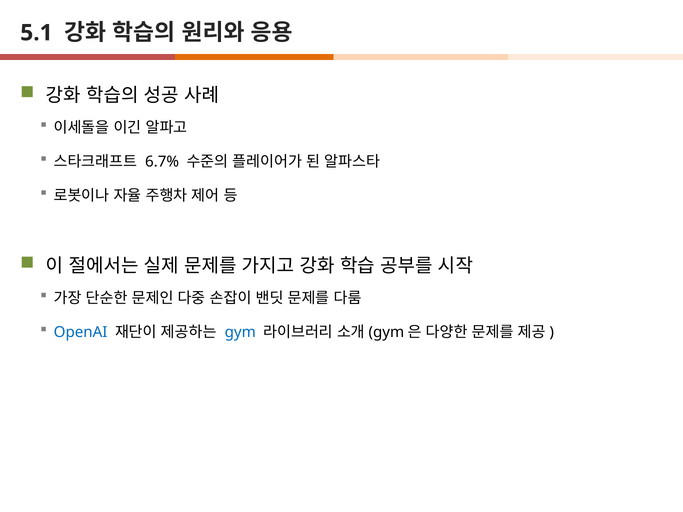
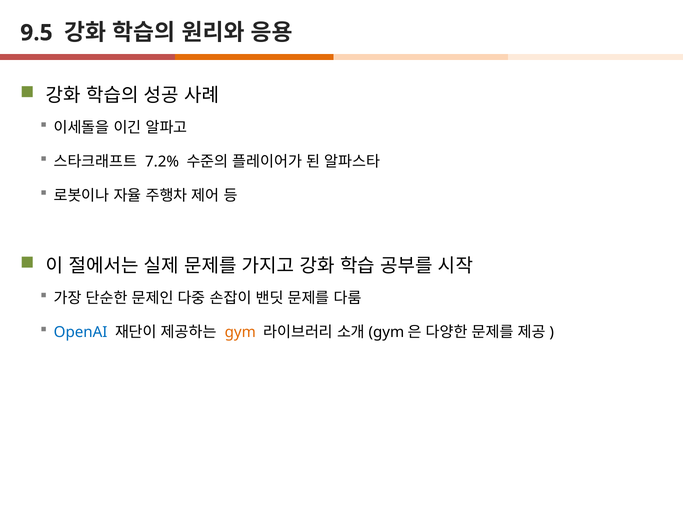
5.1: 5.1 -> 9.5 (36, 33)
6.7%: 6.7% -> 7.2% (162, 162)
gym colour: blue -> orange (240, 332)
